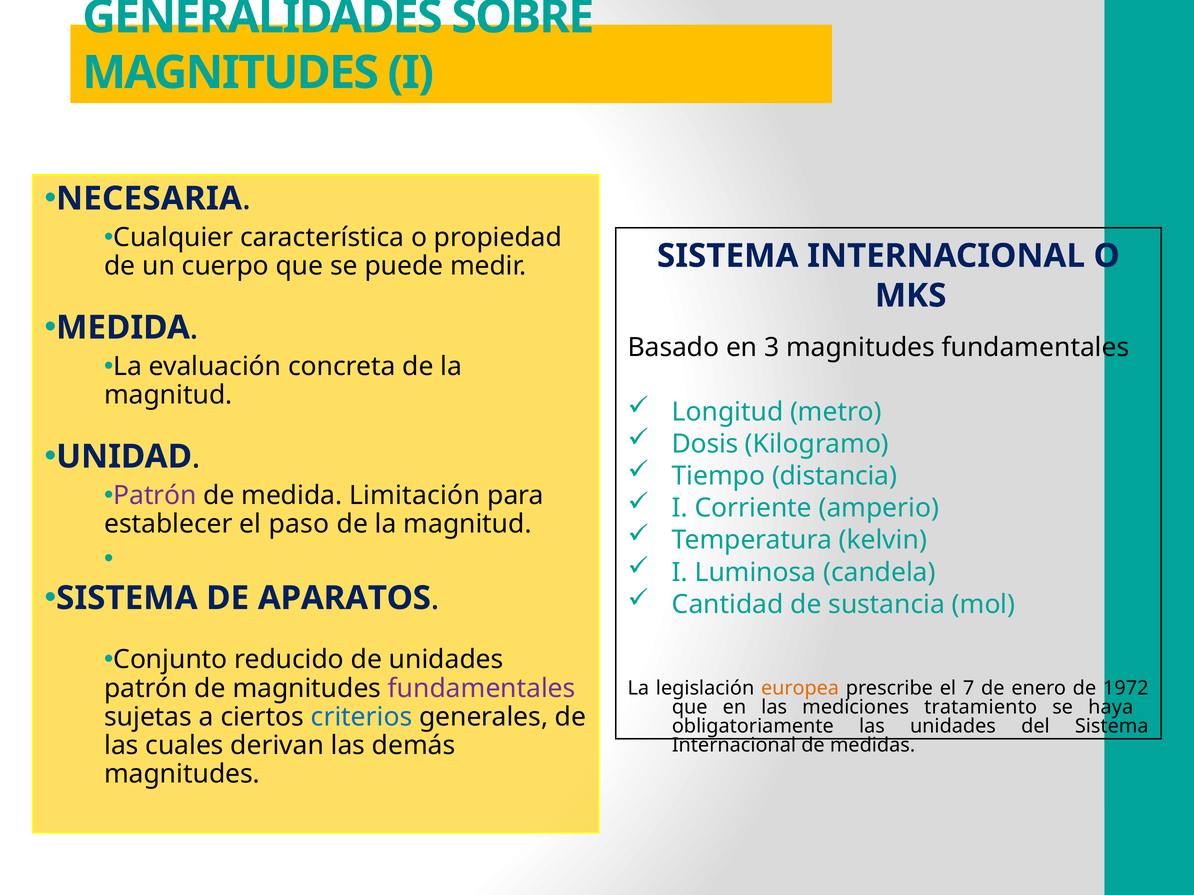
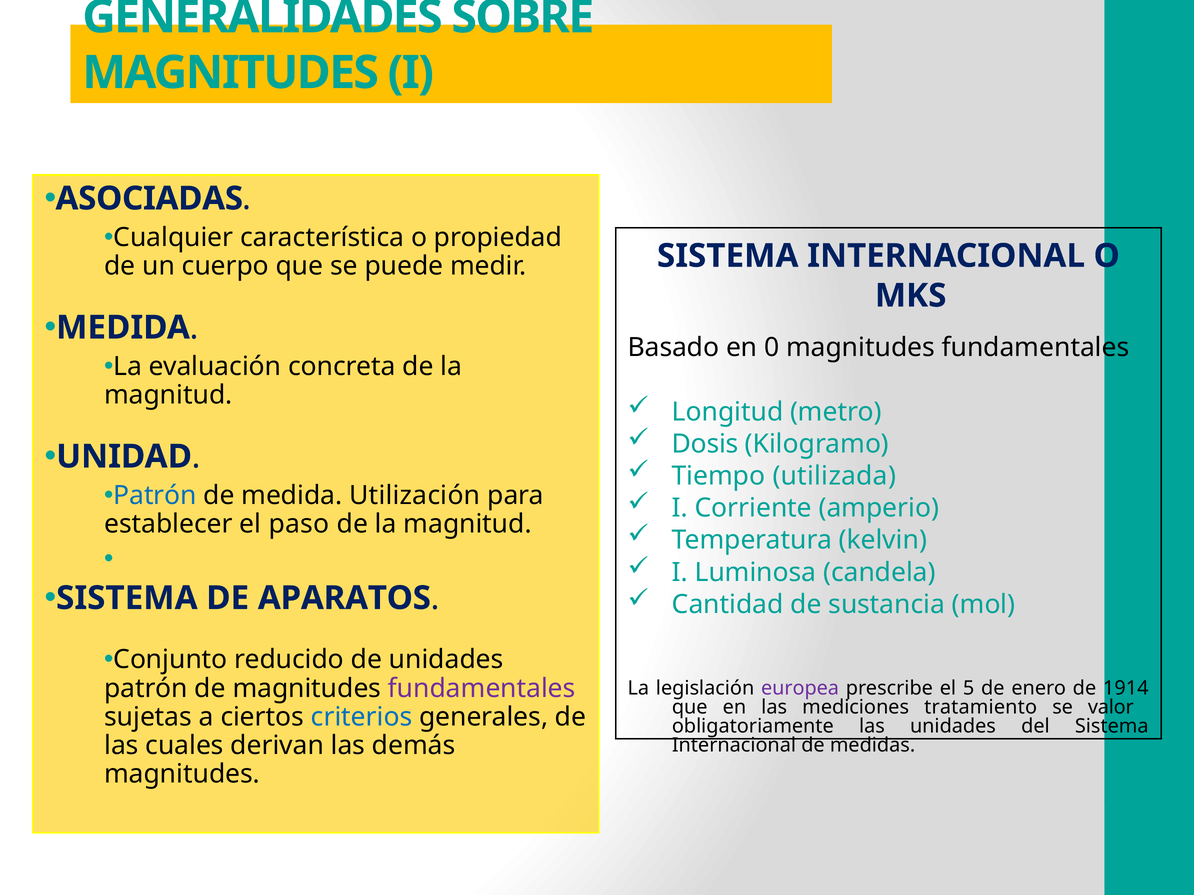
NECESARIA: NECESARIA -> ASOCIADAS (149, 199)
3: 3 -> 0 (772, 348)
distancia: distancia -> utilizada (834, 476)
Patrón colour: purple -> blue (155, 496)
Limitación: Limitación -> Utilización (415, 496)
europea colour: orange -> purple (800, 688)
7: 7 -> 5 (969, 688)
1972: 1972 -> 1914 (1126, 688)
haya: haya -> valor (1111, 708)
